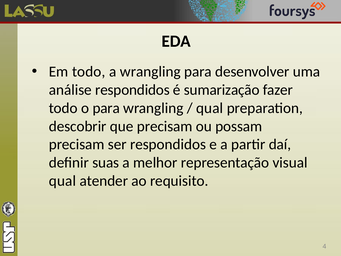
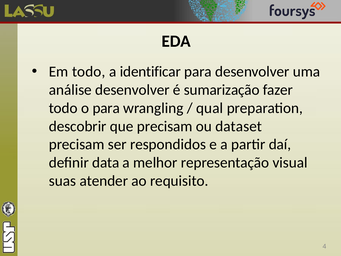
a wrangling: wrangling -> identificar (150, 72)
análise respondidos: respondidos -> desenvolver (132, 90)
possam: possam -> dataset (239, 126)
suas: suas -> data (106, 163)
qual: qual -> suas (62, 181)
